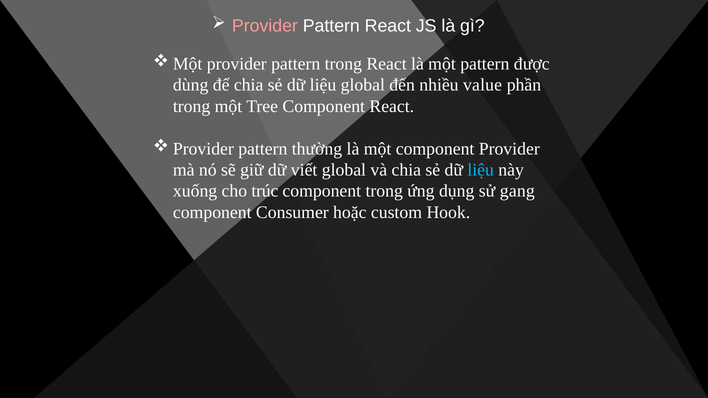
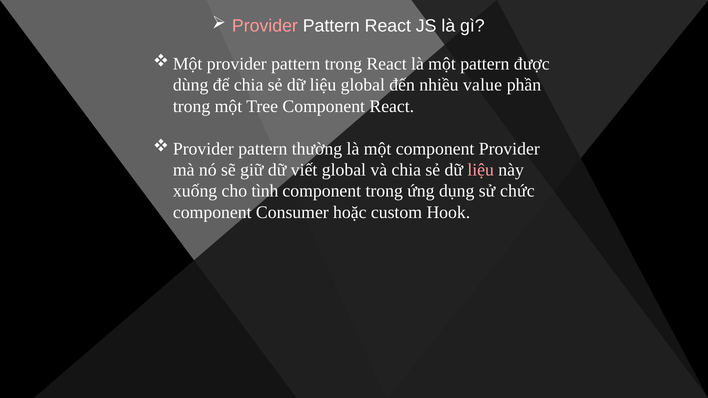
liệu colour: light blue -> pink (481, 170)
trúc: trúc -> tình (265, 191)
gang: gang -> chức (517, 191)
